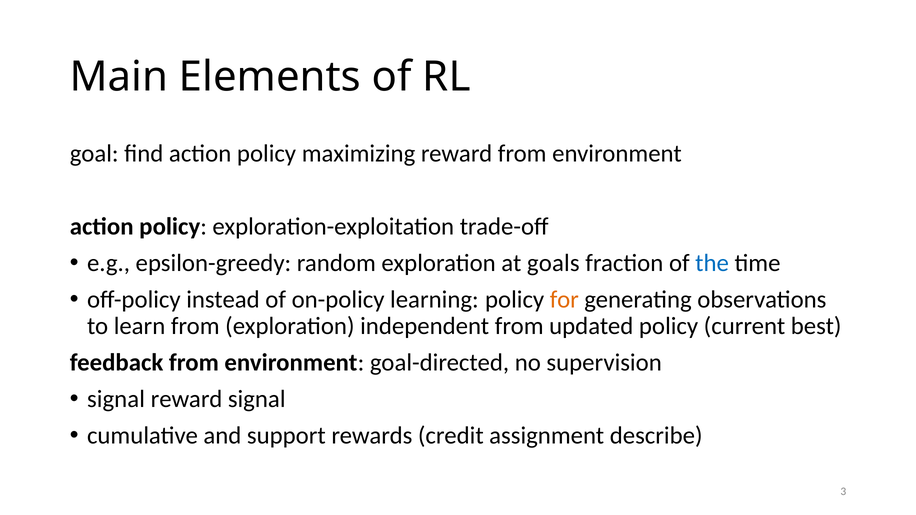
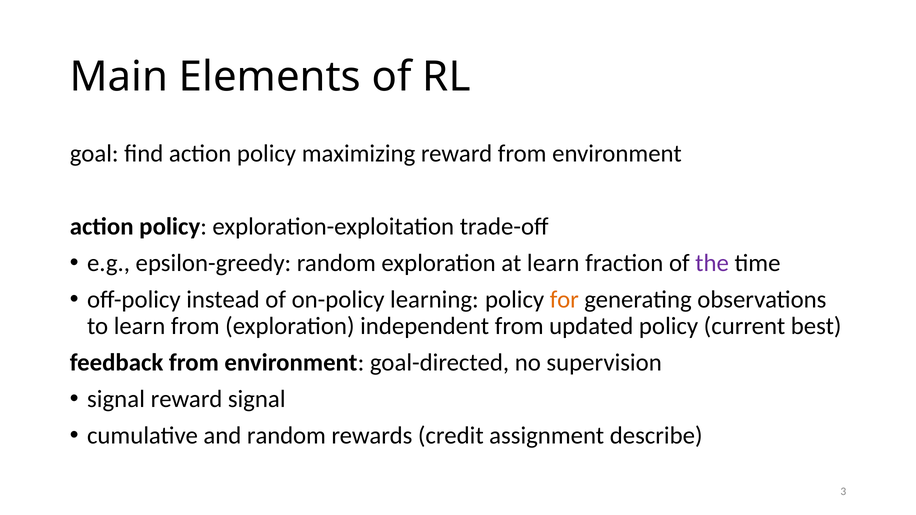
at goals: goals -> learn (553, 263)
the colour: blue -> purple (712, 263)
and support: support -> random (286, 436)
